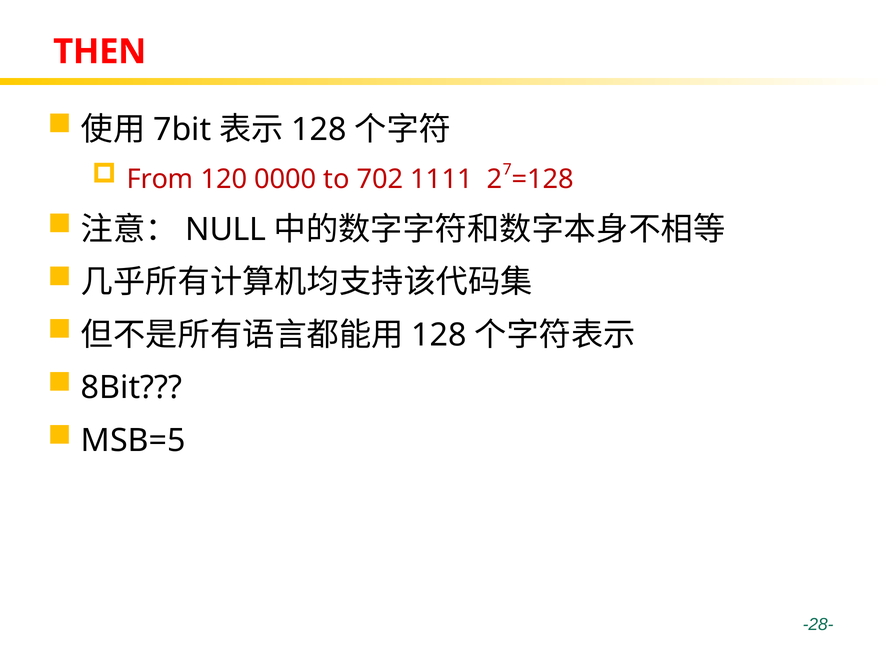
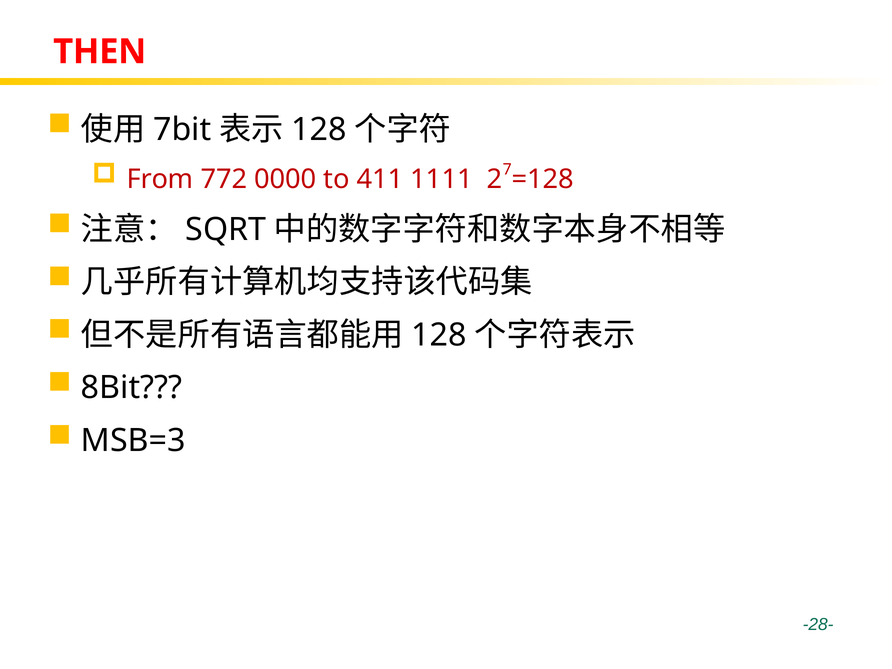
120: 120 -> 772 (224, 179)
702: 702 -> 411 (380, 179)
NULL: NULL -> SQRT (226, 229)
MSB=5: MSB=5 -> MSB=3 (133, 441)
